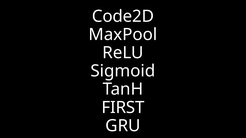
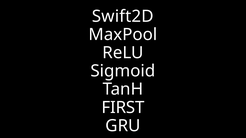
Code2D: Code2D -> Swift2D (123, 16)
